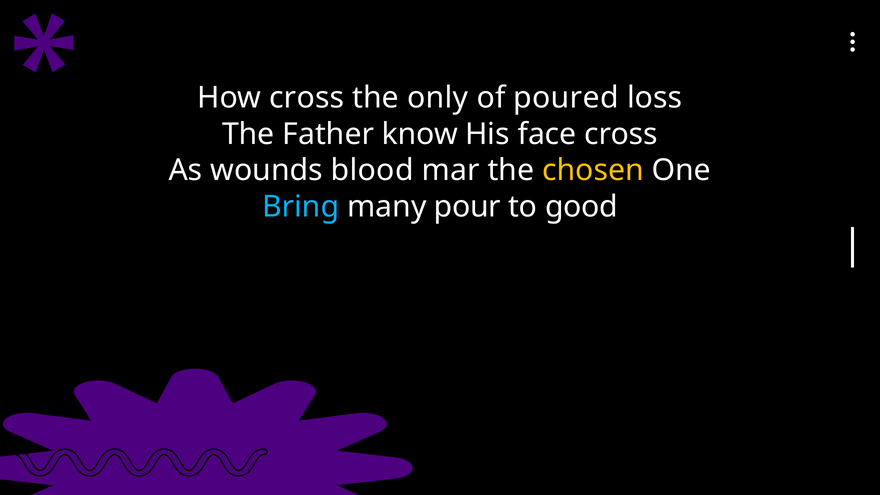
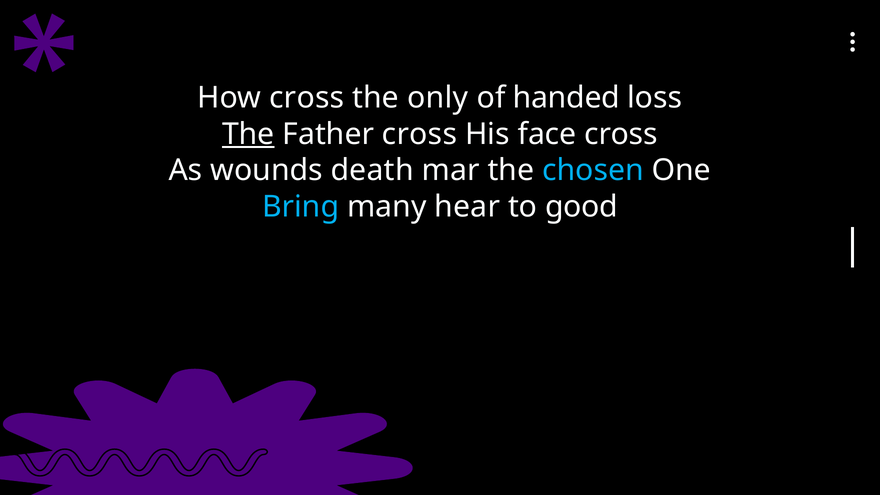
poured: poured -> handed (566, 98)
The underline: none -> present (248, 134)
Father know: know -> cross (420, 134)
blood: blood -> death (372, 170)
chosen colour: yellow -> light blue (593, 170)
pour: pour -> hear (467, 207)
